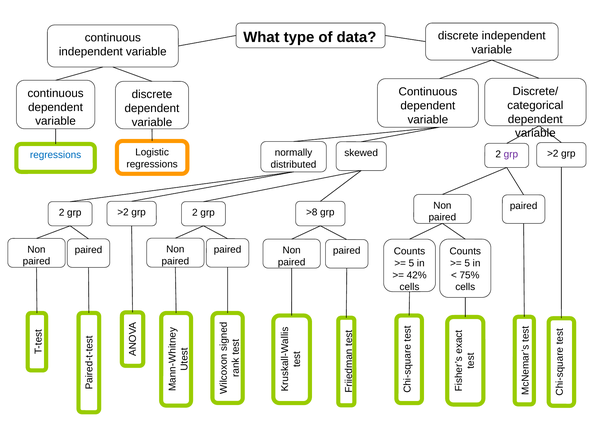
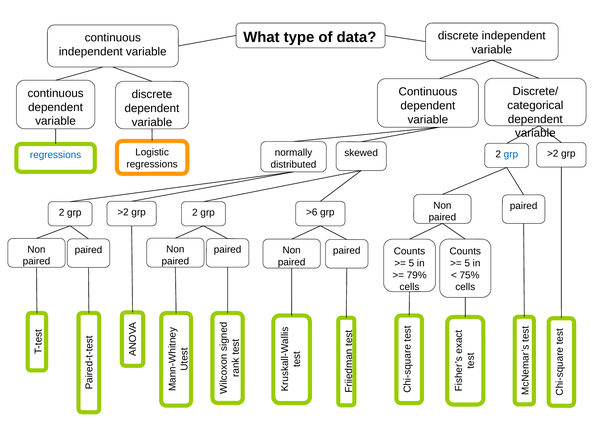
grp colour: purple -> blue (511, 154)
>8: >8 -> >6 (312, 212)
42%: 42% -> 79% (417, 275)
